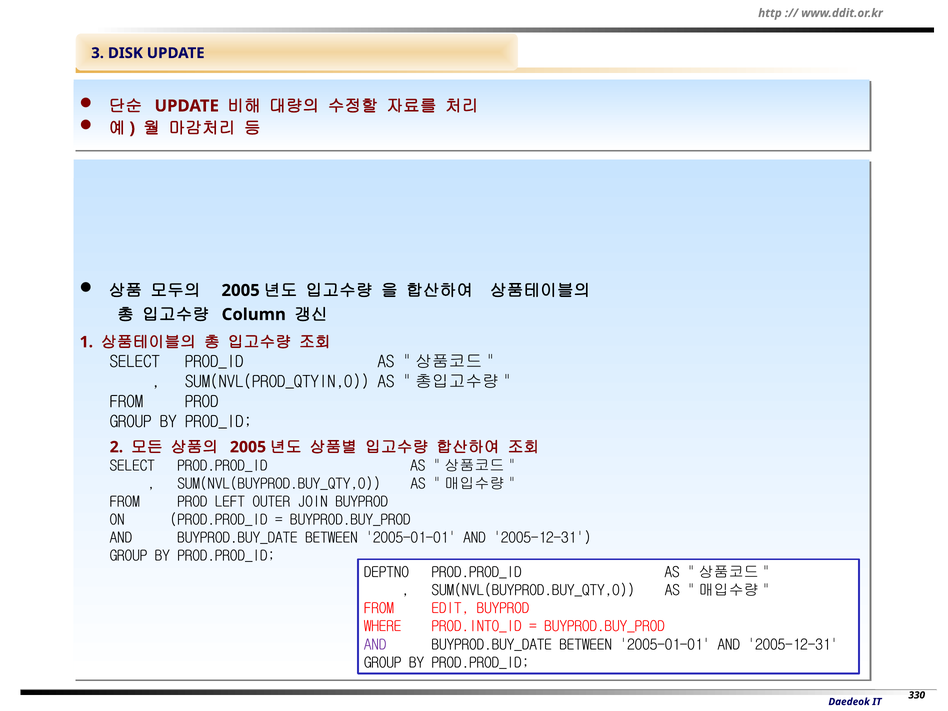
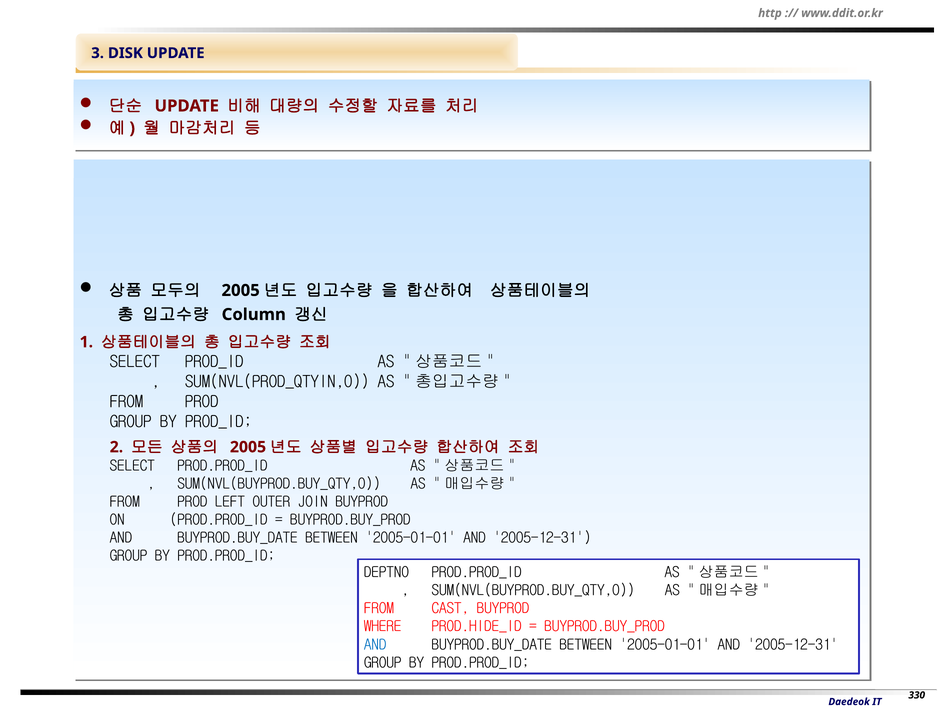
EDIT: EDIT -> CAST (450, 608)
PROD.INTO_ID: PROD.INTO_ID -> PROD.HIDE_ID (477, 627)
AND colour: purple -> blue (375, 645)
